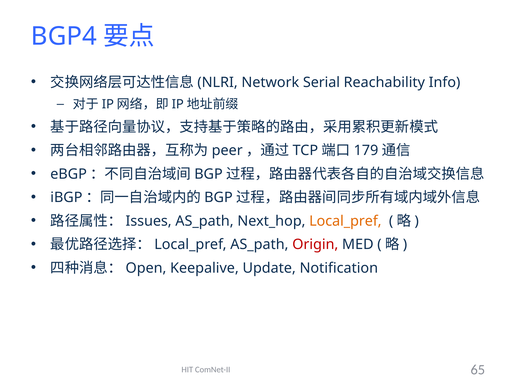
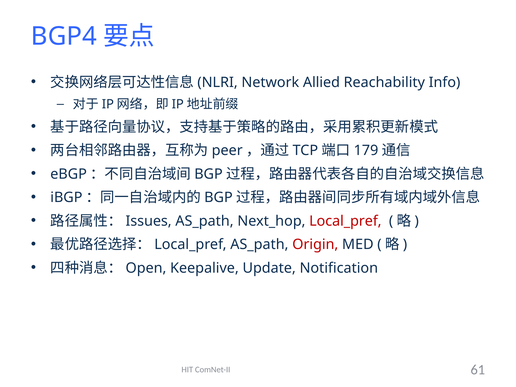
Serial: Serial -> Allied (321, 82)
Local_pref colour: orange -> red (345, 221)
65: 65 -> 61 (478, 370)
